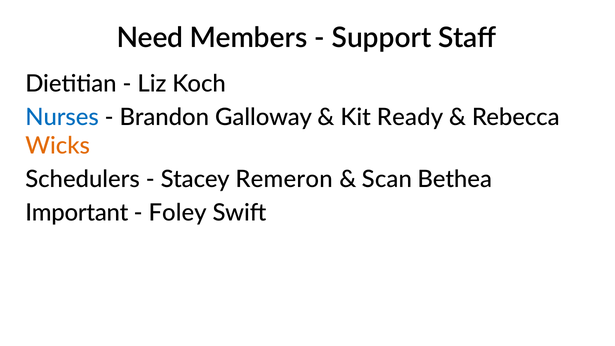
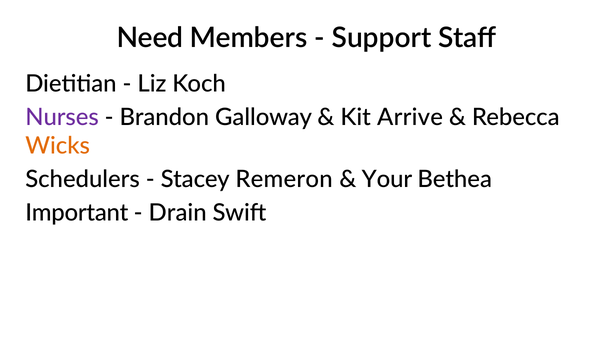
Nurses colour: blue -> purple (62, 117)
Ready: Ready -> Arrive (410, 117)
Scan: Scan -> Your (387, 179)
Foley: Foley -> Drain (178, 213)
